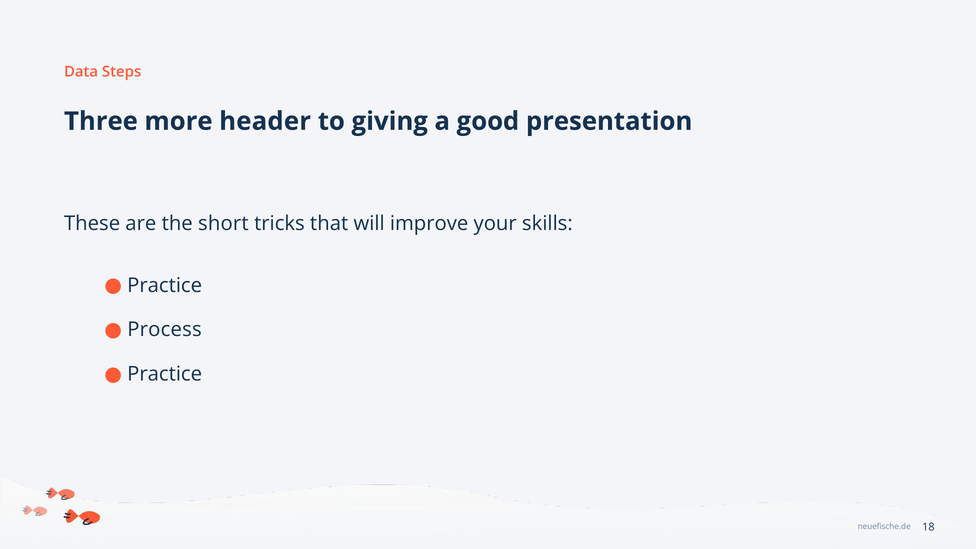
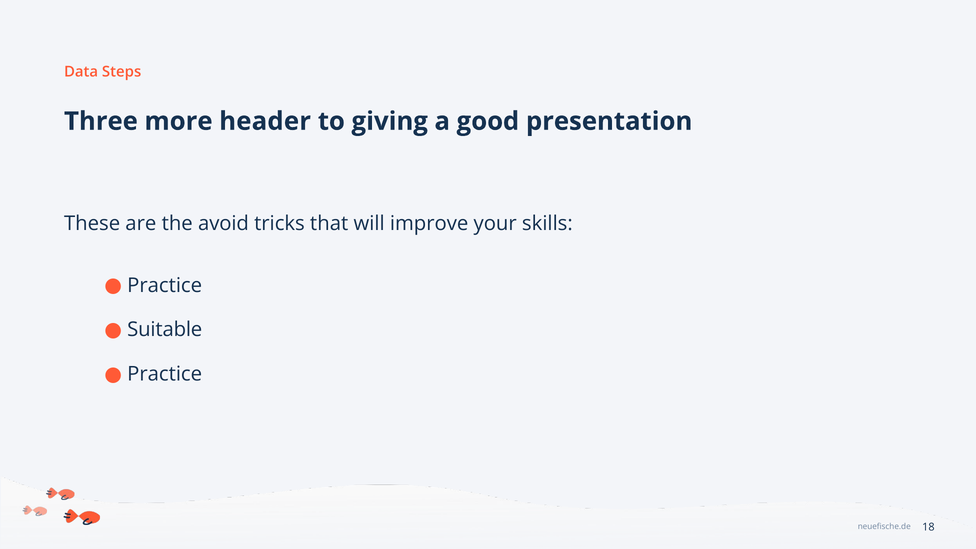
short: short -> avoid (224, 223)
Process: Process -> Suitable (165, 330)
